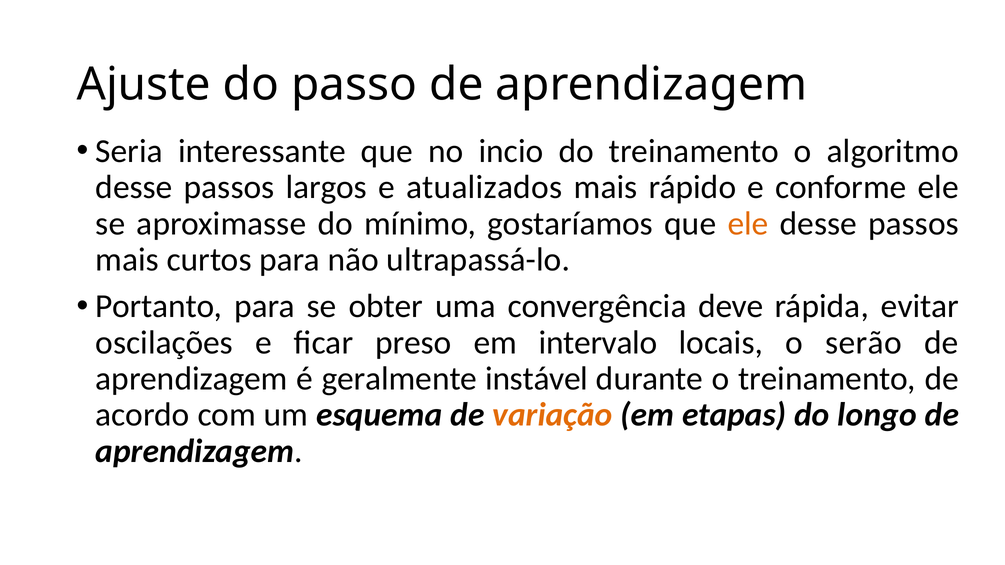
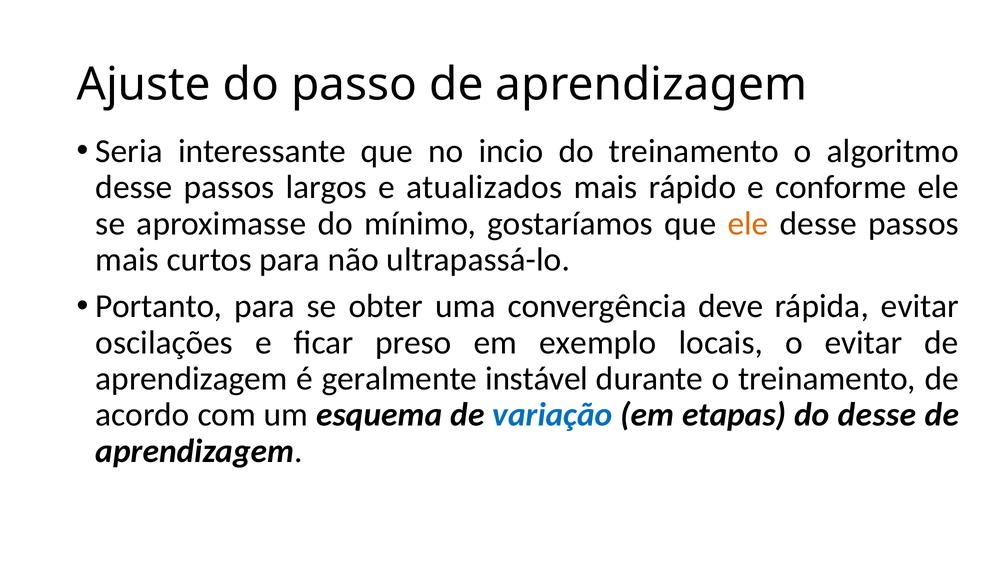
intervalo: intervalo -> exemplo (598, 343)
o serão: serão -> evitar (864, 343)
variação colour: orange -> blue (552, 415)
do longo: longo -> desse (877, 415)
